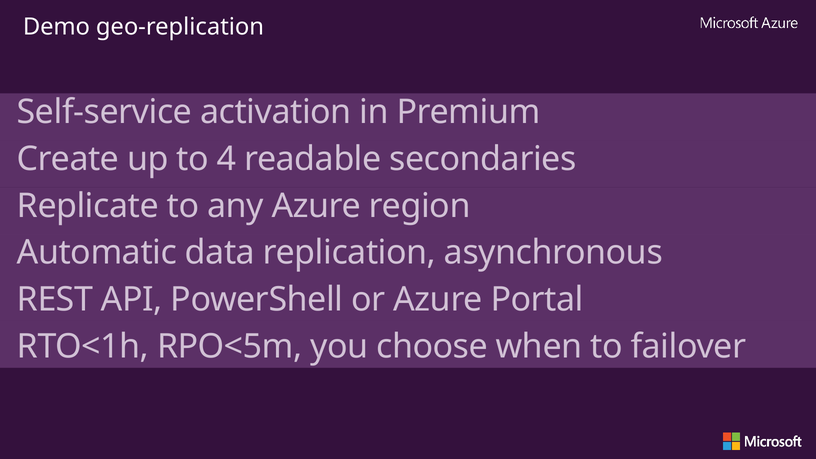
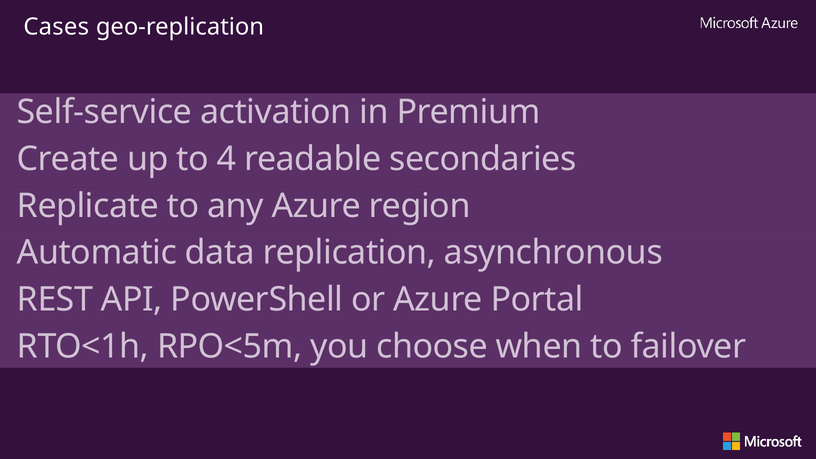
Demo: Demo -> Cases (56, 27)
